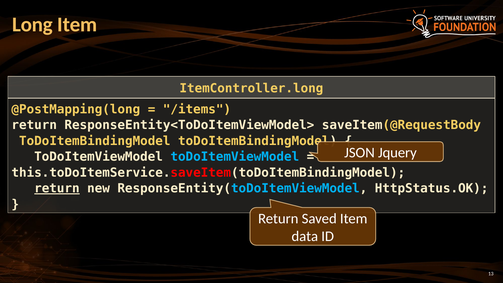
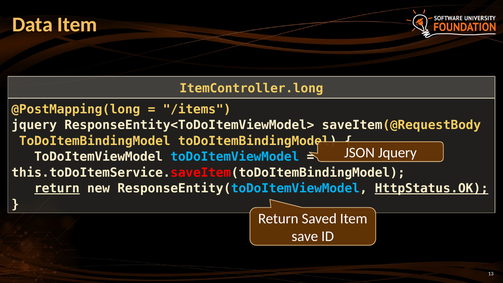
Long: Long -> Data (32, 24)
return: return -> jquery (34, 125)
HttpStatus.OK underline: none -> present (432, 188)
data: data -> save (305, 236)
